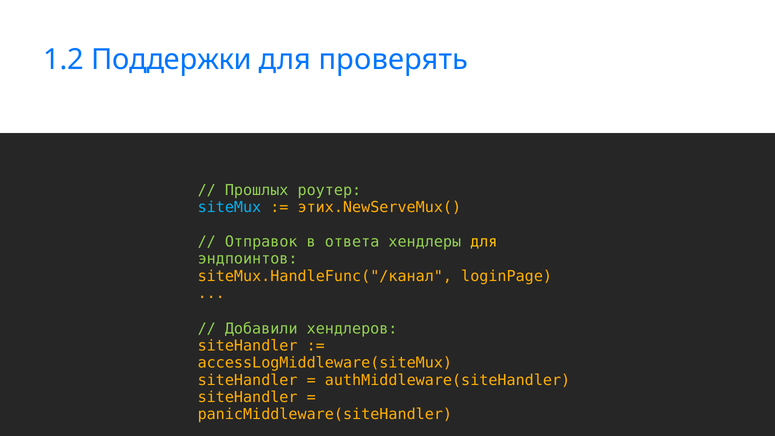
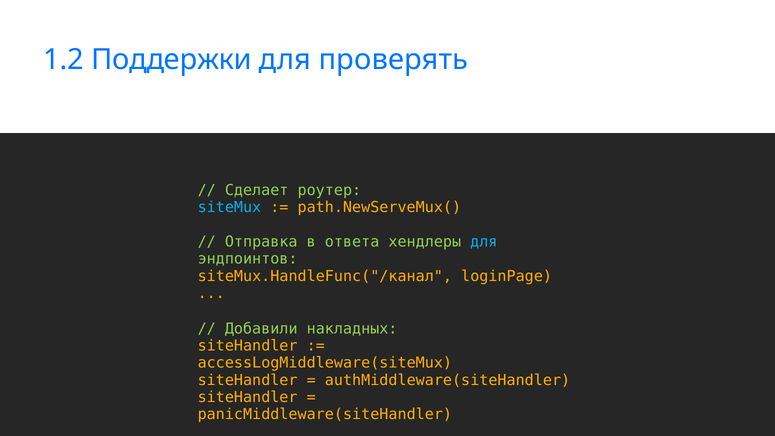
Прошлых: Прошлых -> Сделает (257, 190)
этих.NewServeMux(: этих.NewServeMux( -> path.NewServeMux( (379, 207)
Отправок: Отправок -> Отправка (261, 242)
для colour: yellow -> light blue (484, 242)
хендлеров: хендлеров -> накладных (352, 329)
